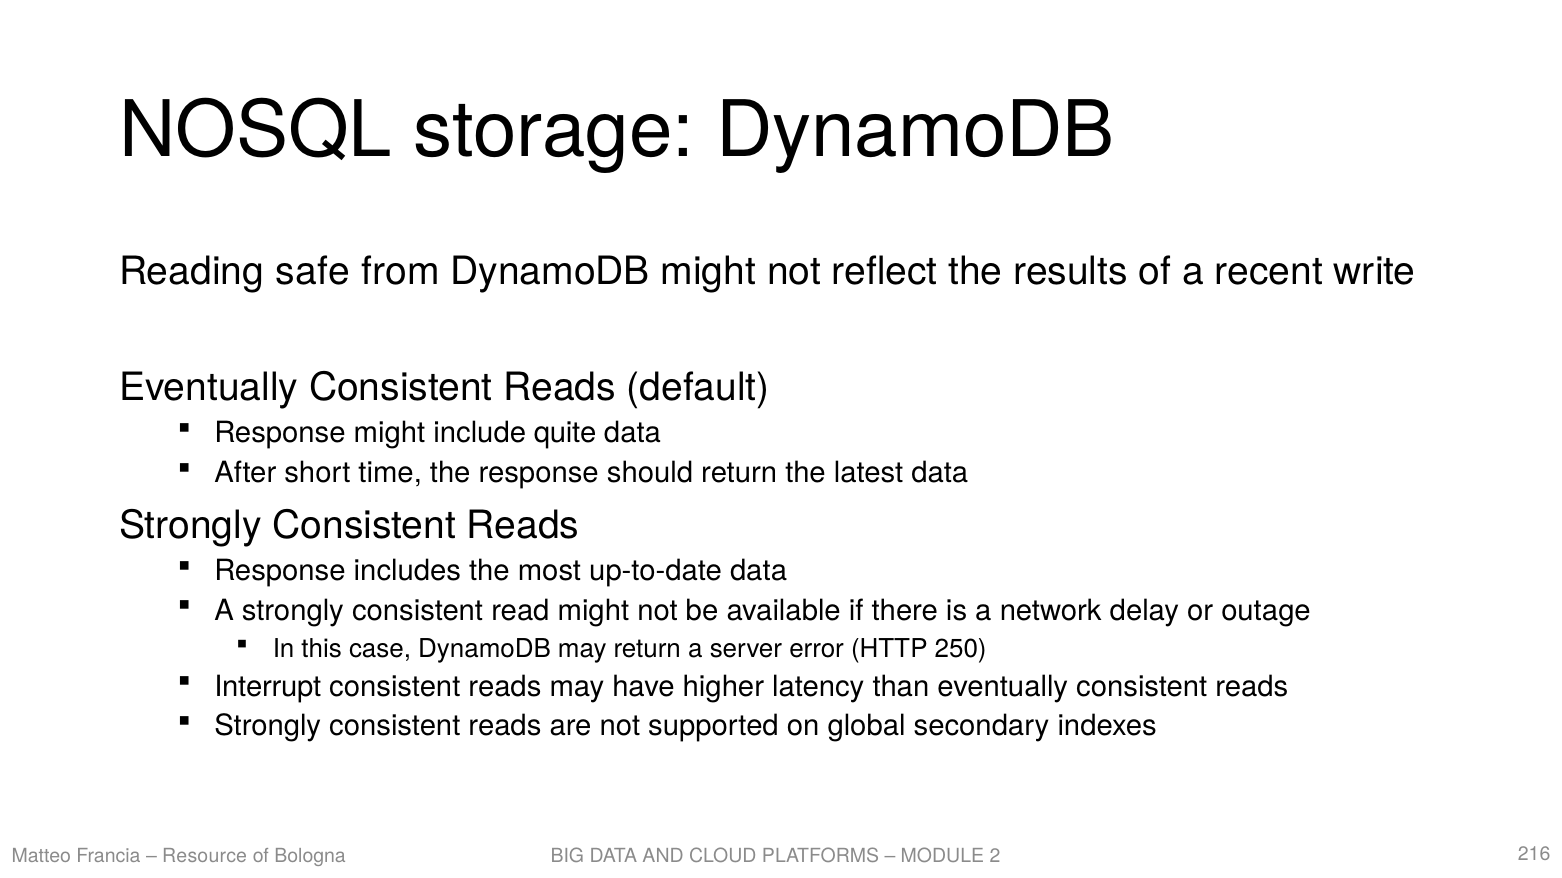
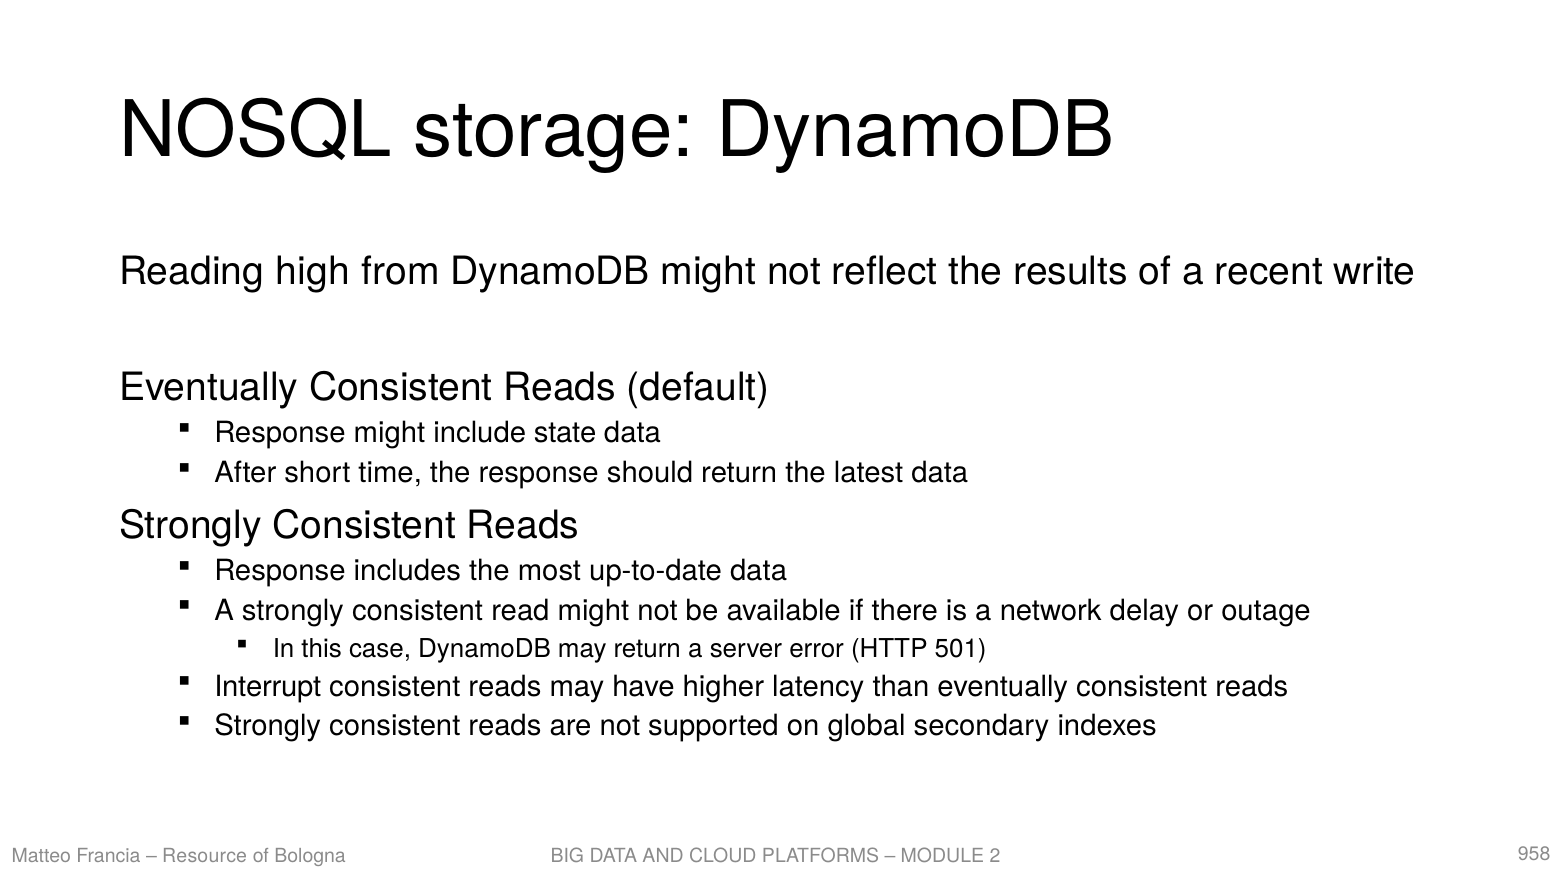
safe: safe -> high (313, 271)
quite: quite -> state (565, 433)
250: 250 -> 501 (961, 649)
216: 216 -> 958 (1534, 854)
